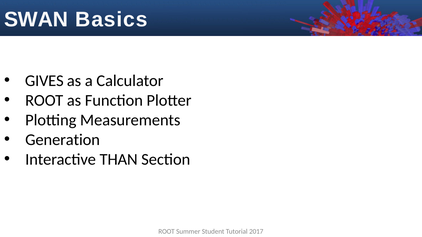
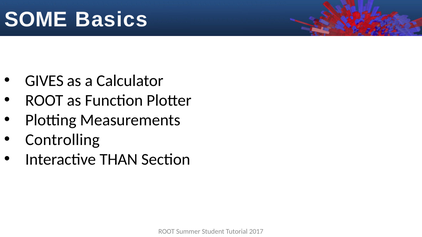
SWAN: SWAN -> SOME (36, 19)
Generation: Generation -> Controlling (62, 140)
